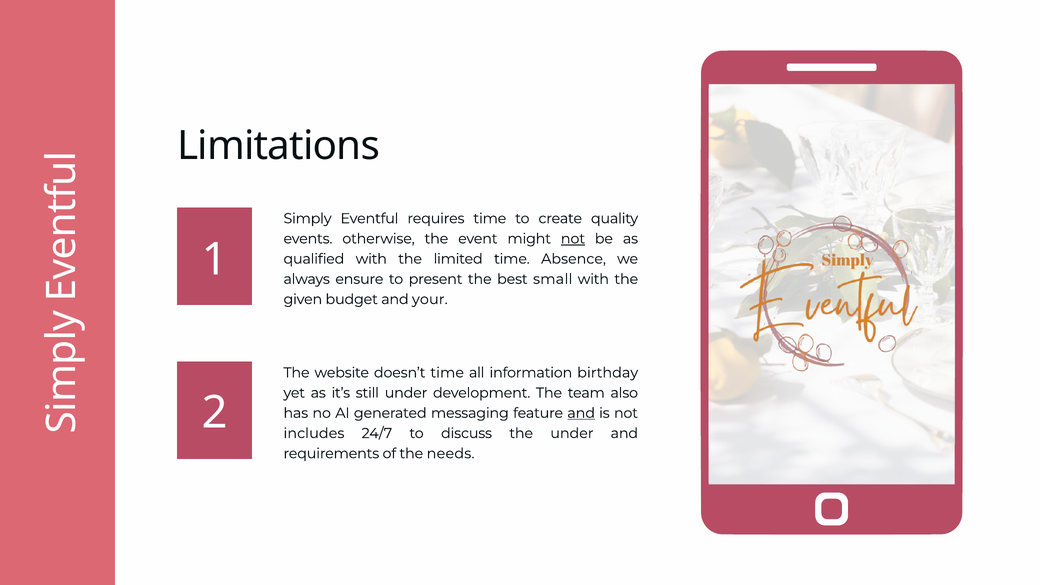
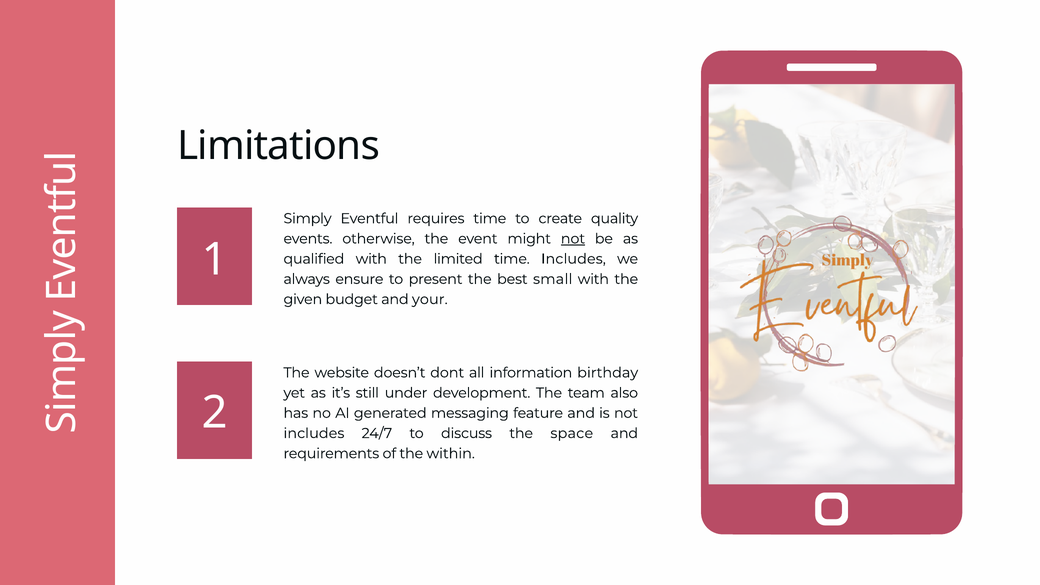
time Absence: Absence -> Includes (573, 259)
doesn’t time: time -> dont (447, 373)
and underline: present -> none (581, 413)
the under: under -> space (572, 433)
needs: needs -> within (451, 454)
